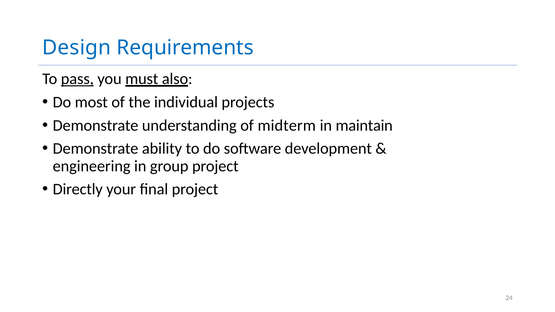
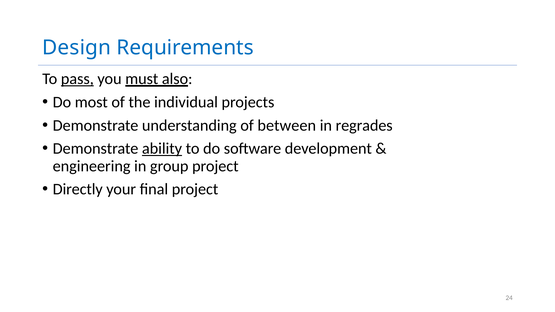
midterm: midterm -> between (287, 125)
maintain: maintain -> regrades (364, 125)
ability underline: none -> present (162, 149)
